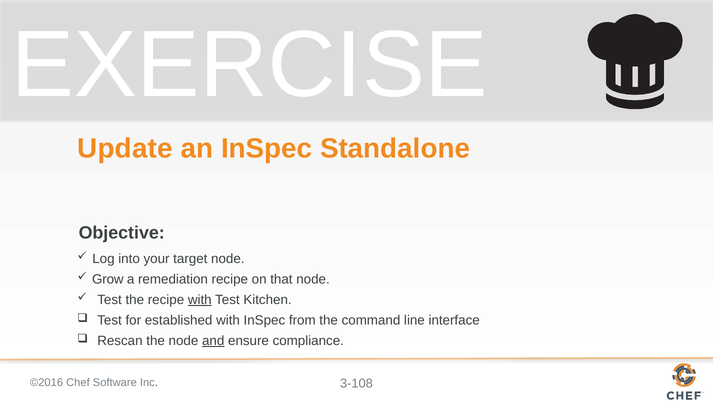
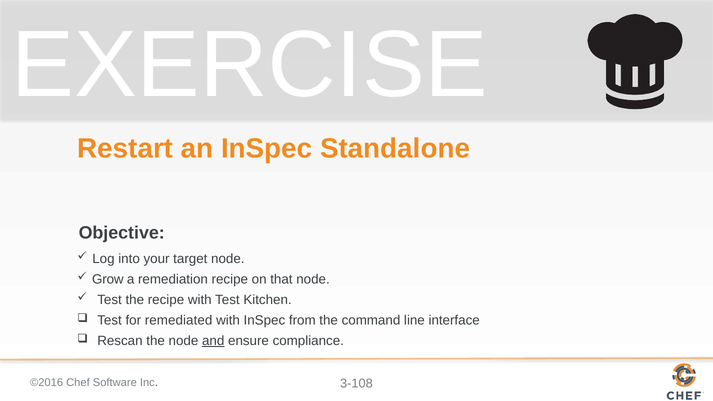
Update: Update -> Restart (125, 149)
with underline: present -> none (200, 300)
established: established -> remediated (179, 320)
